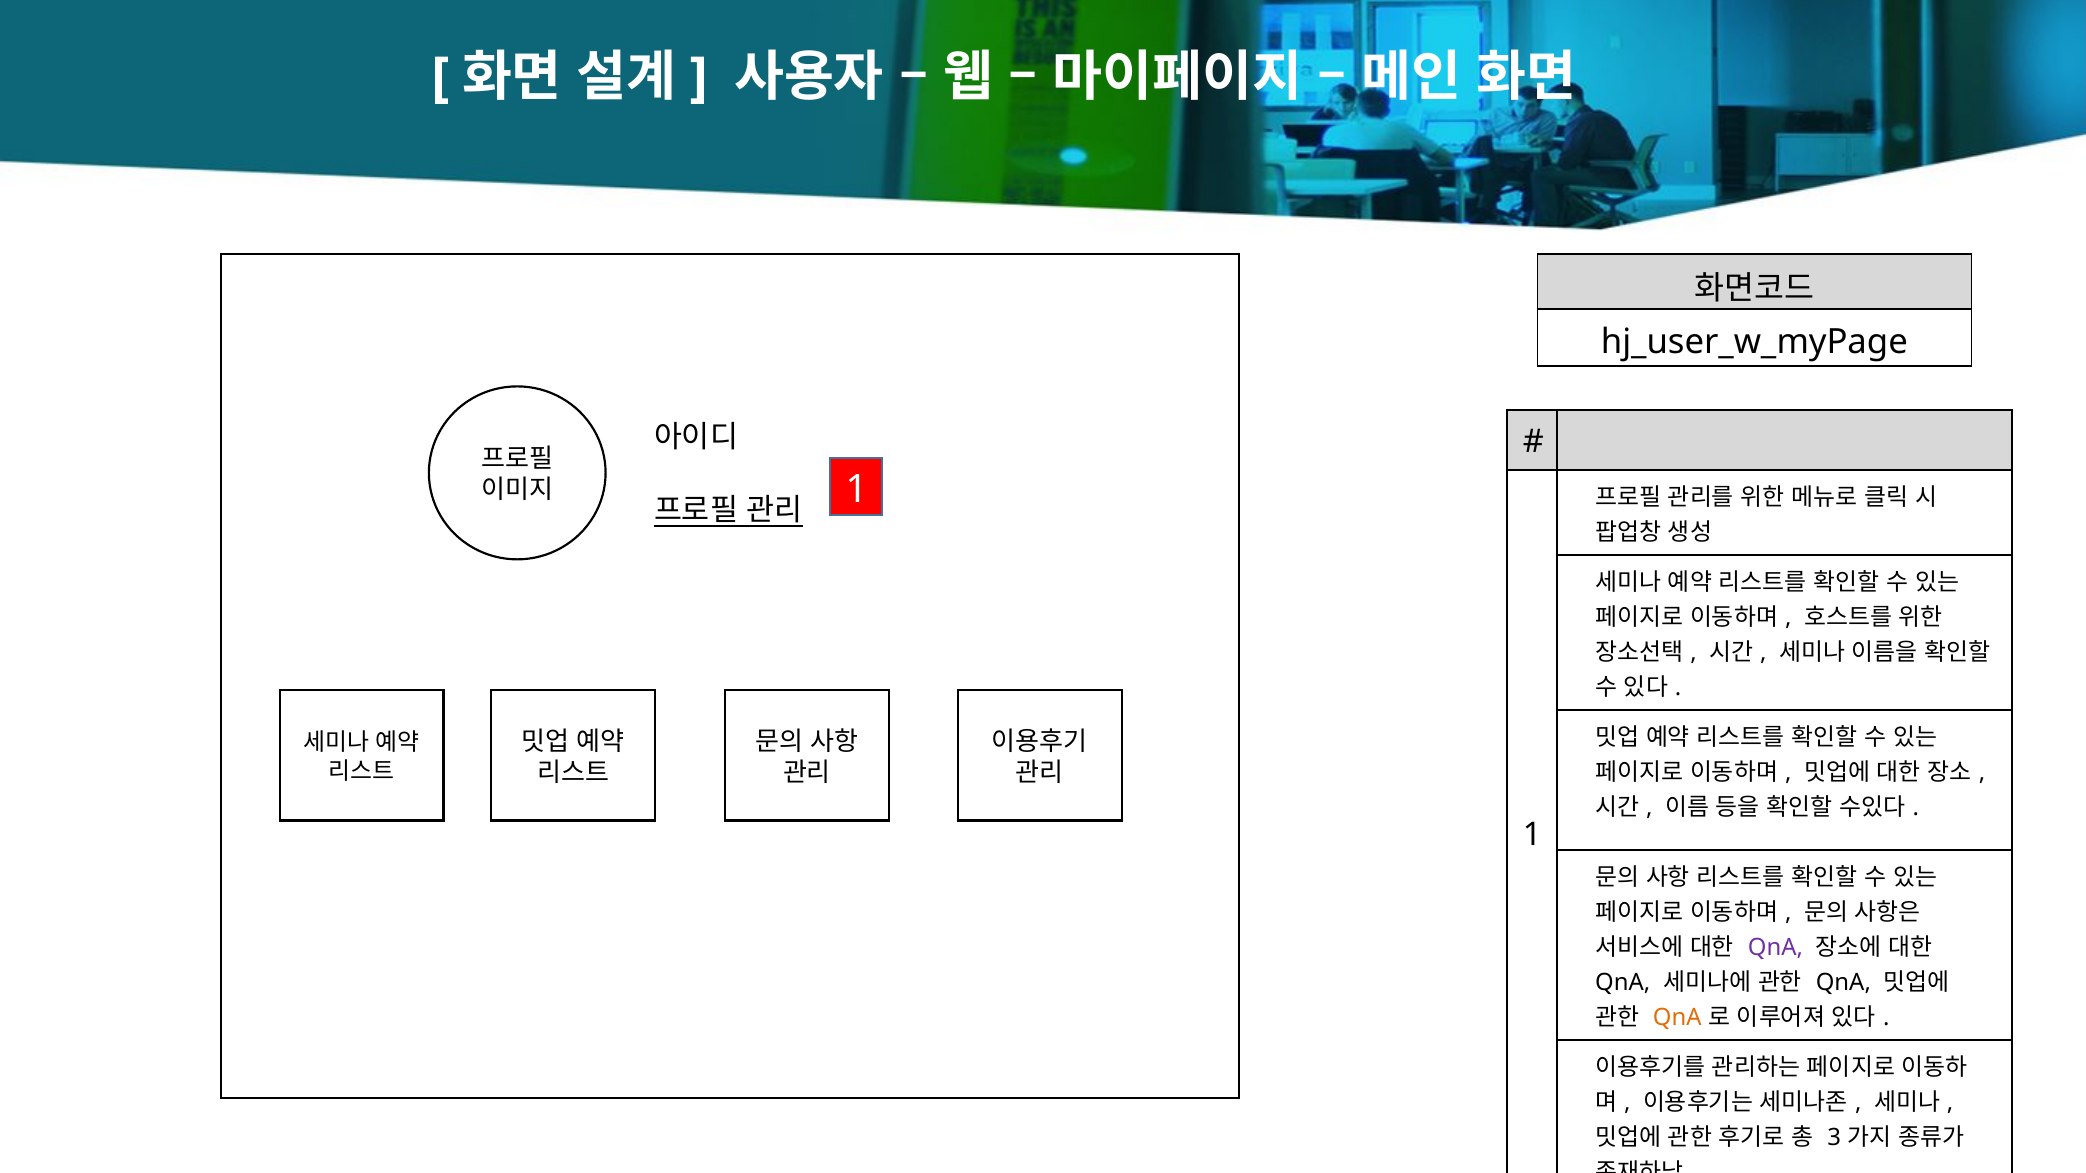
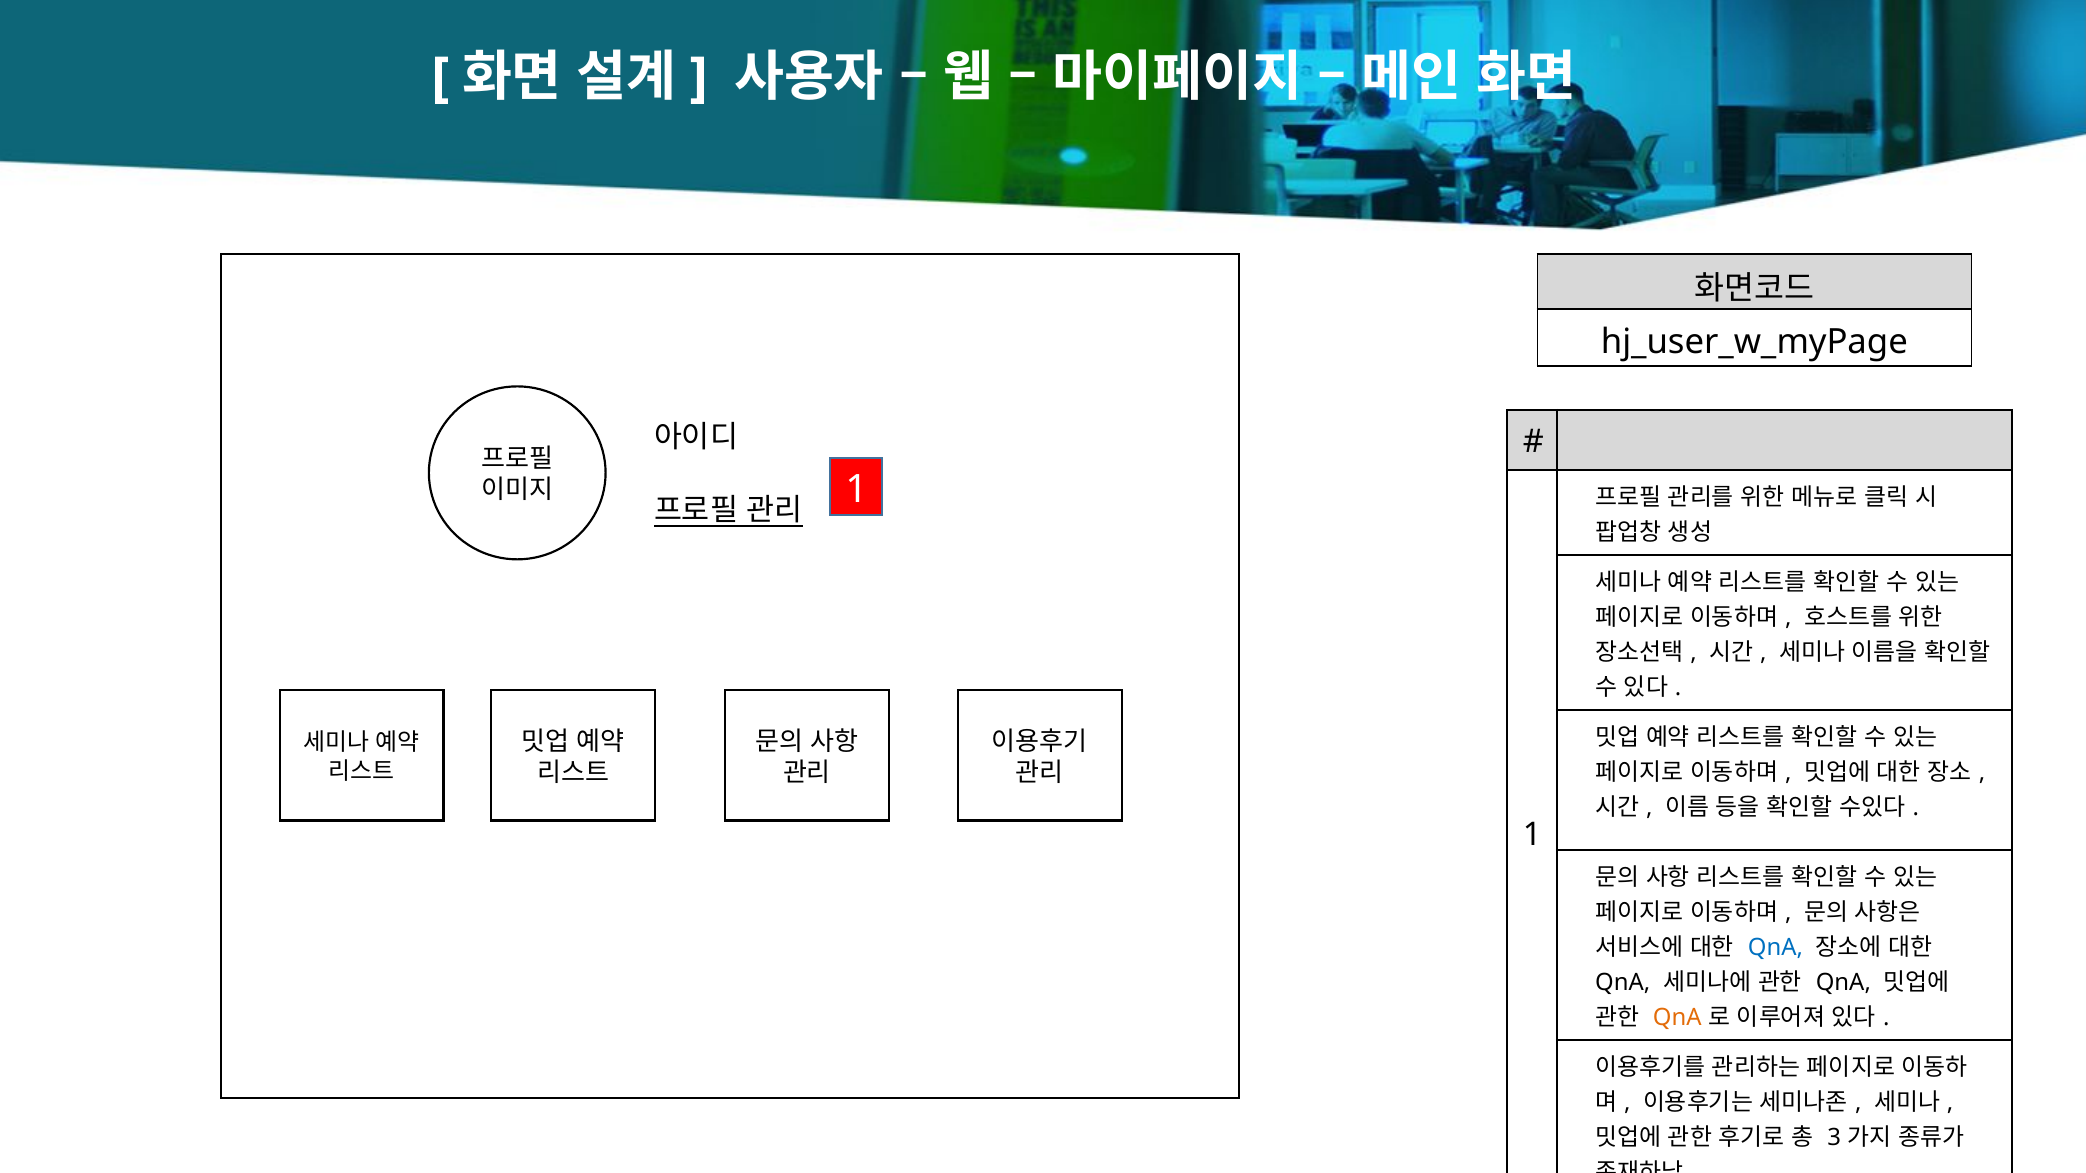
QnA colour: purple -> blue (1775, 948)
